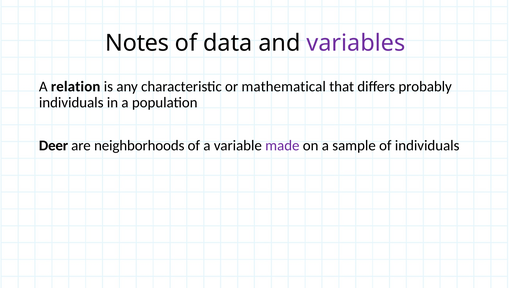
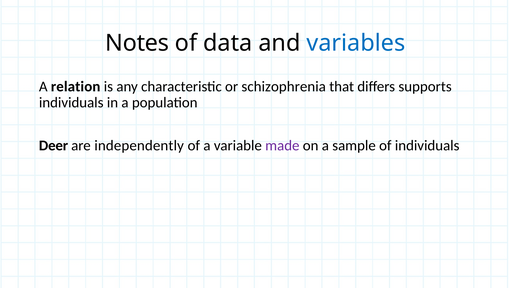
variables colour: purple -> blue (356, 43)
mathematical: mathematical -> schizophrenia (284, 86)
probably: probably -> supports (425, 86)
neighborhoods: neighborhoods -> independently (139, 145)
